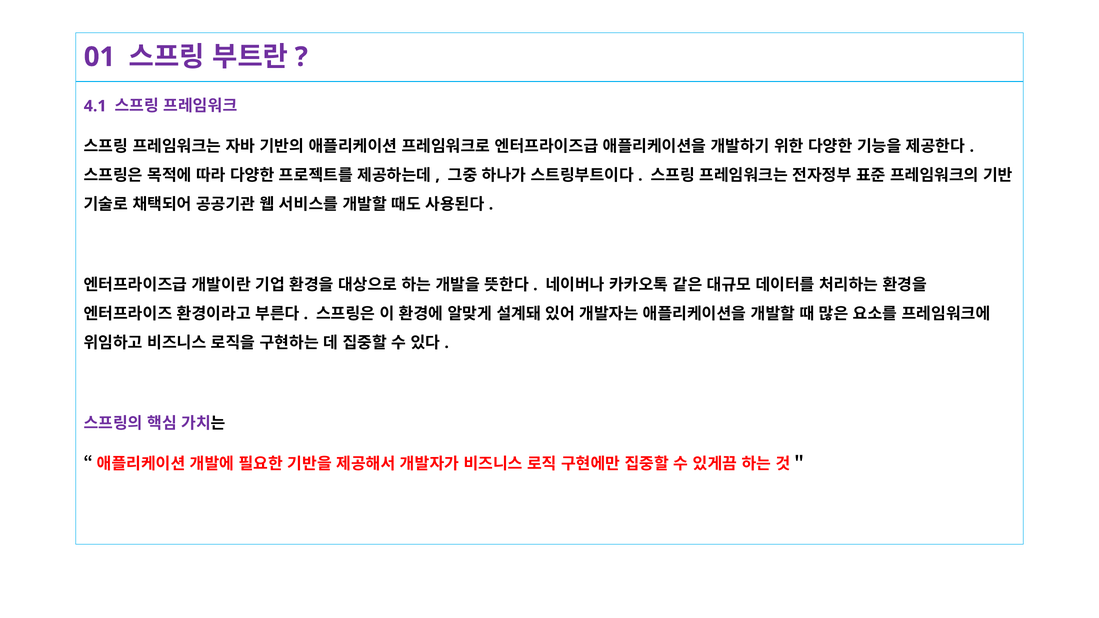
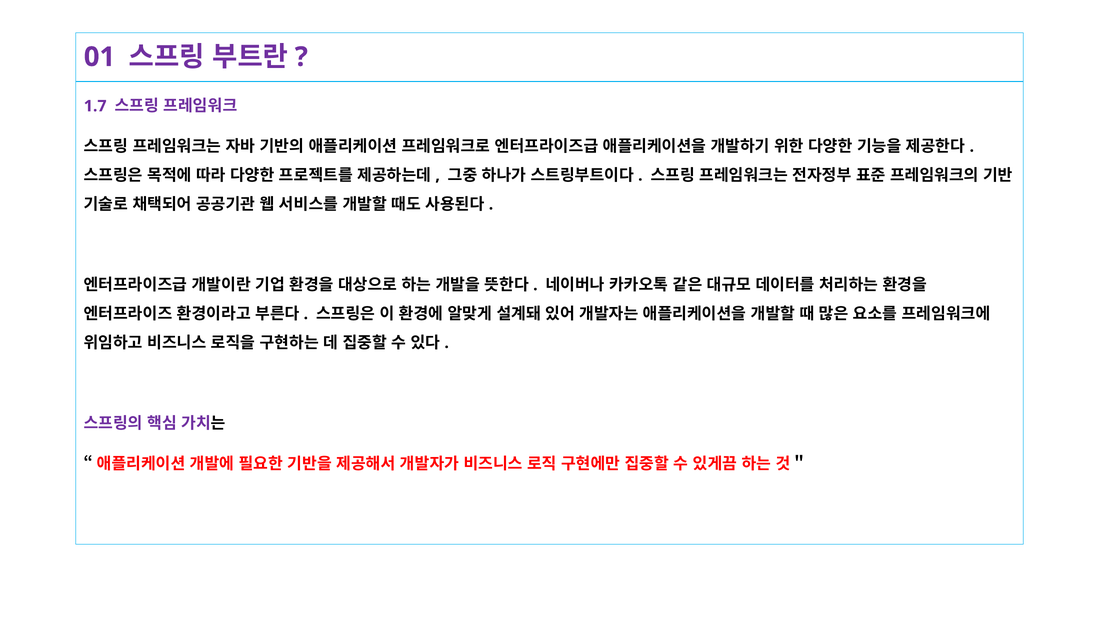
4.1: 4.1 -> 1.7 (95, 106)
